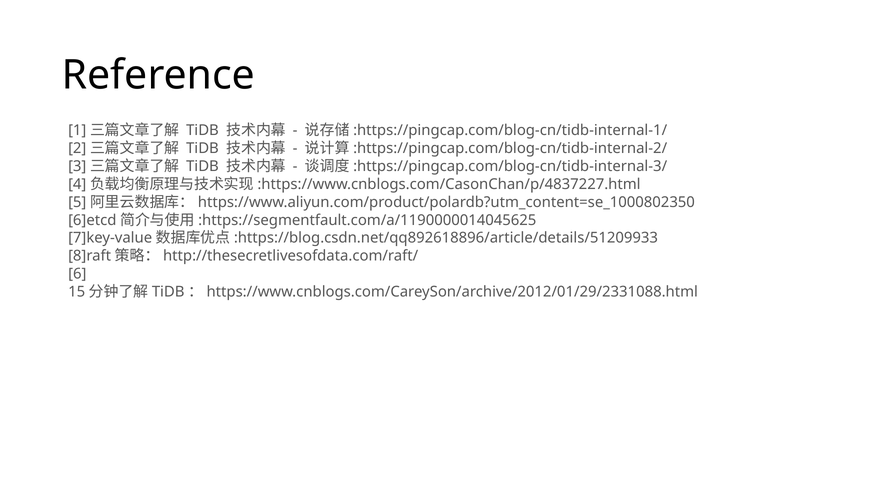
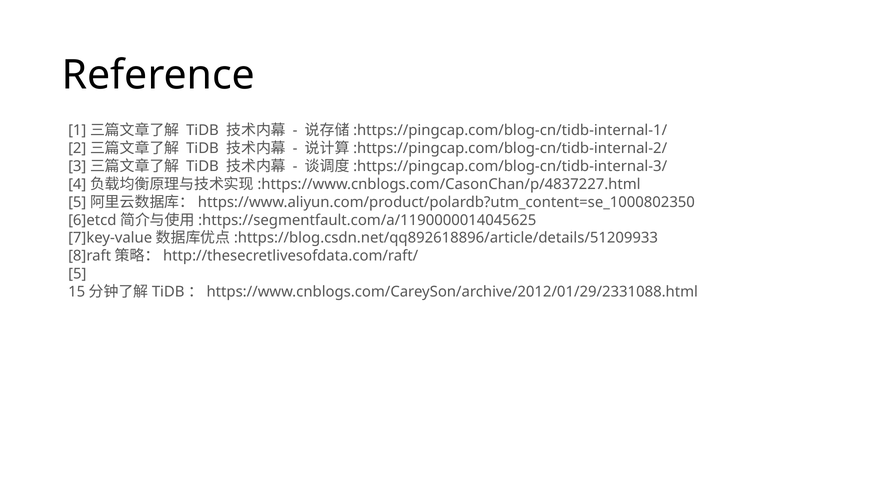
6: 6 -> 5 (77, 274)
